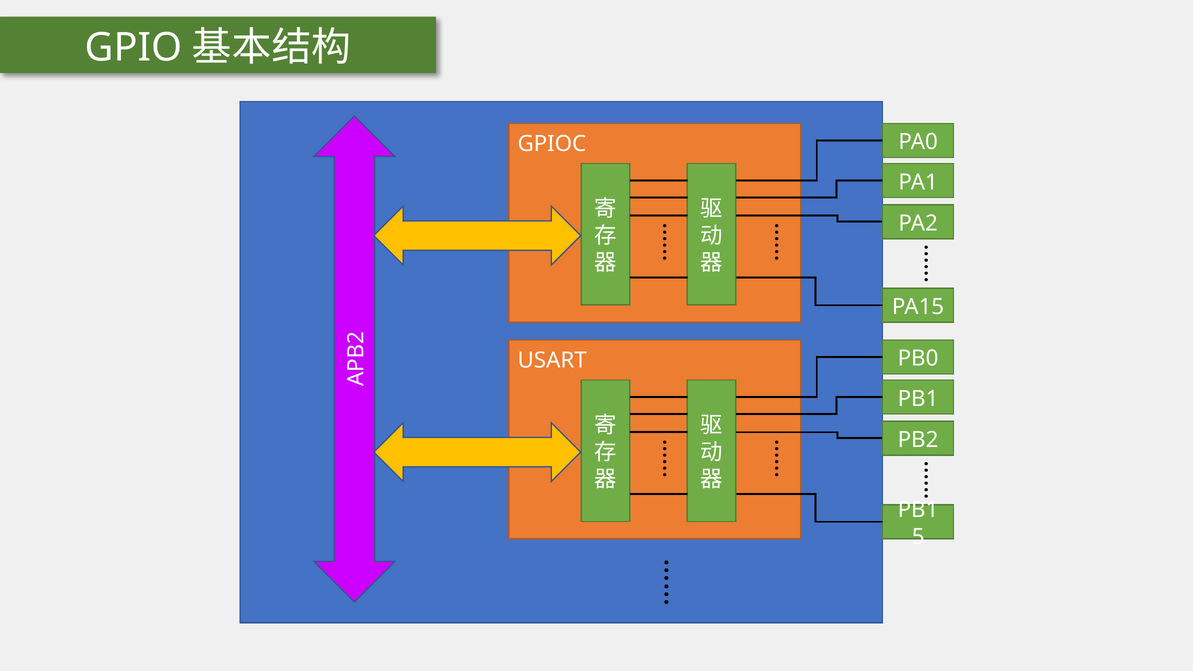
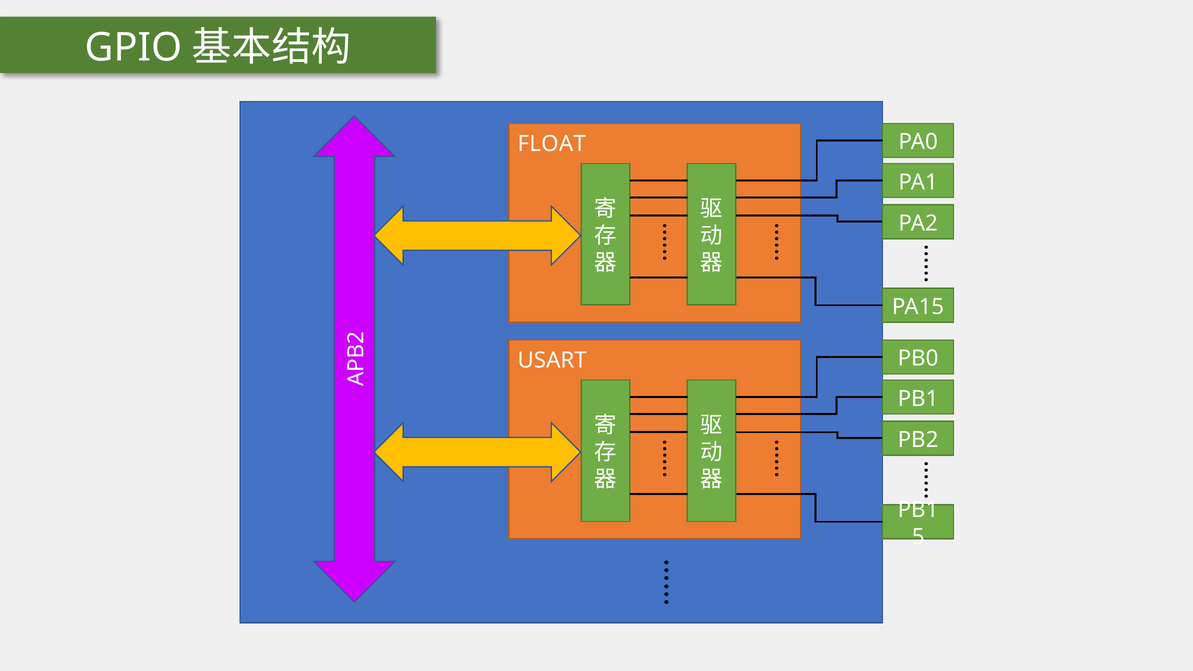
GPIOC: GPIOC -> FLOAT (552, 144)
